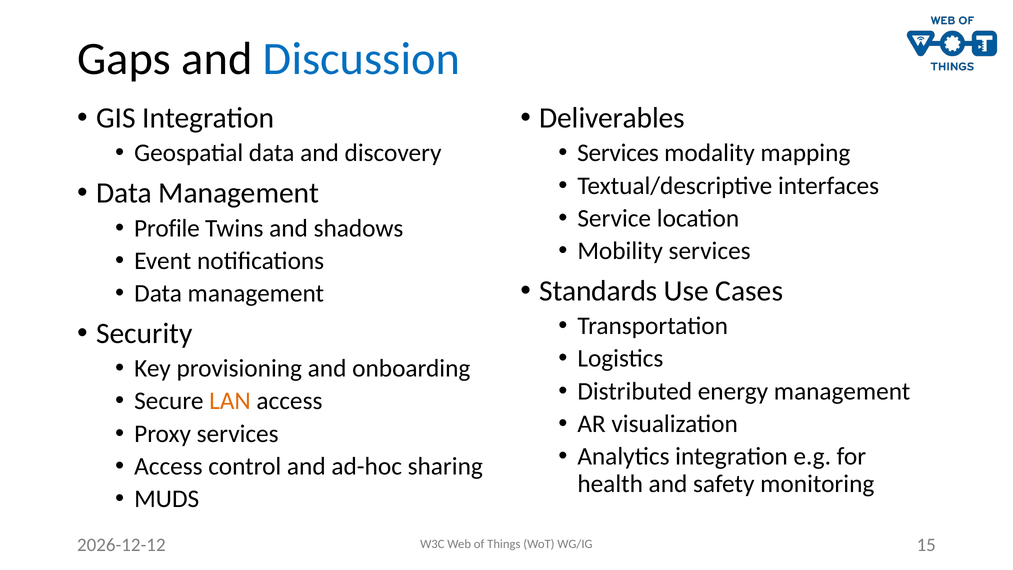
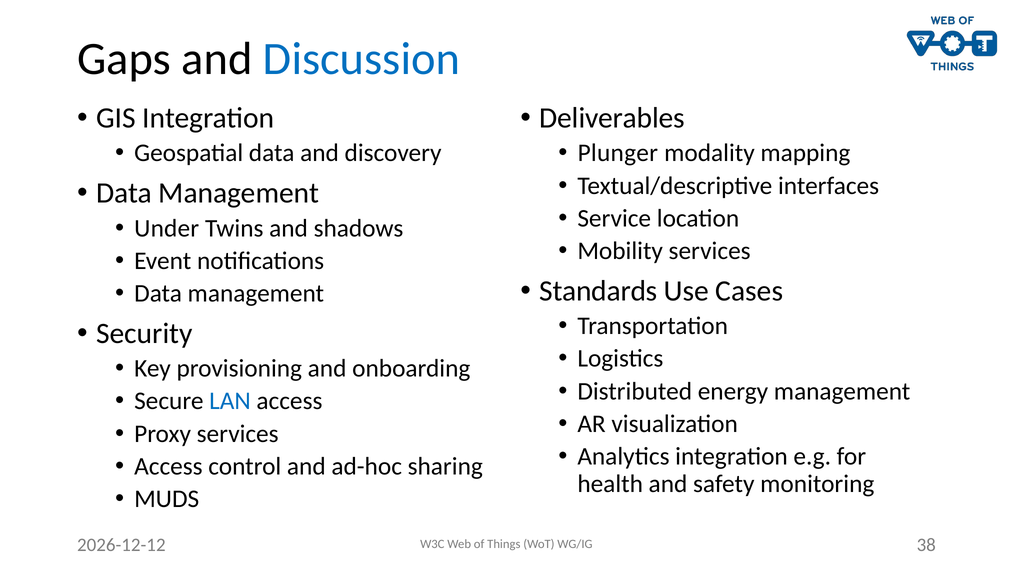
Services: Services -> Plunger (618, 153)
Profile: Profile -> Under (167, 228)
LAN colour: orange -> blue (230, 401)
15: 15 -> 38 (926, 545)
